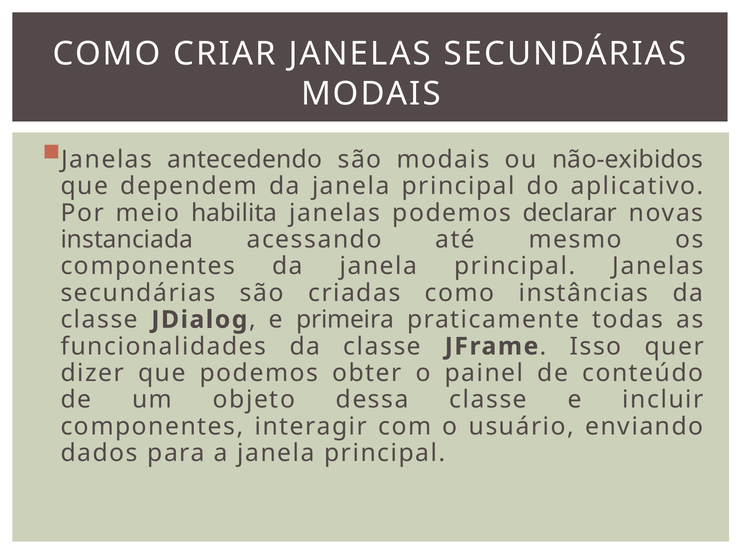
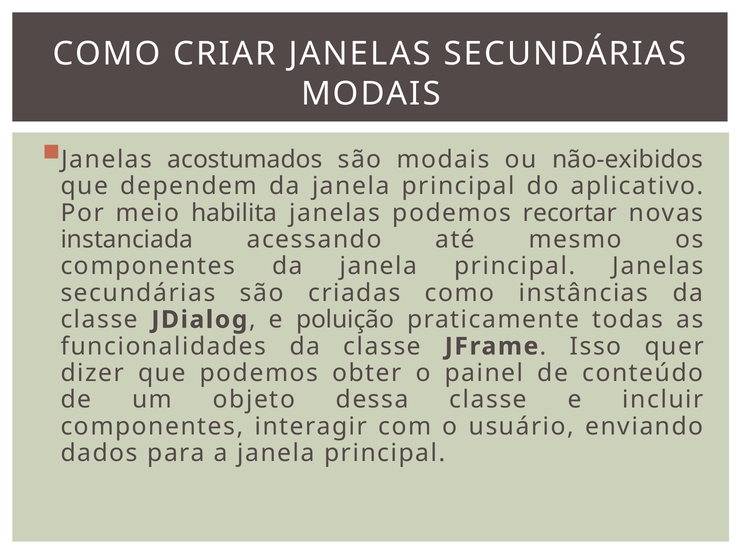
antecedendo: antecedendo -> acostumados (245, 160)
declarar: declarar -> recortar (570, 213)
primeira: primeira -> poluição (345, 320)
